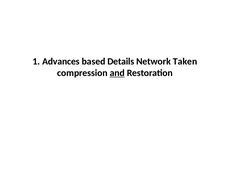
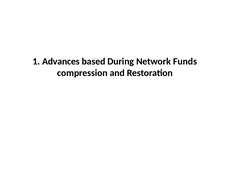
Details: Details -> During (121, 61)
Taken: Taken -> Funds (185, 61)
and underline: present -> none (117, 73)
